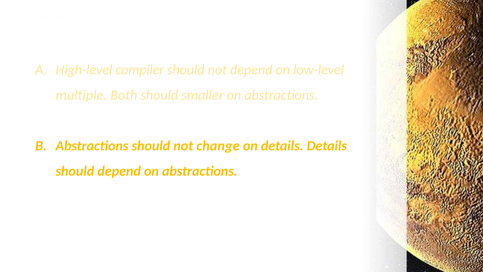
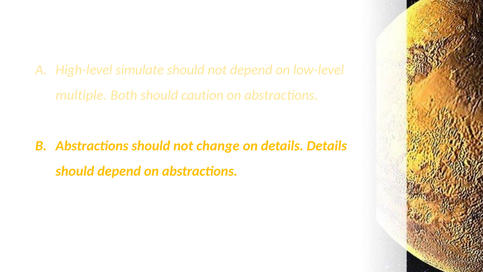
compiler: compiler -> simulate (140, 70)
smaller: smaller -> caution (202, 95)
